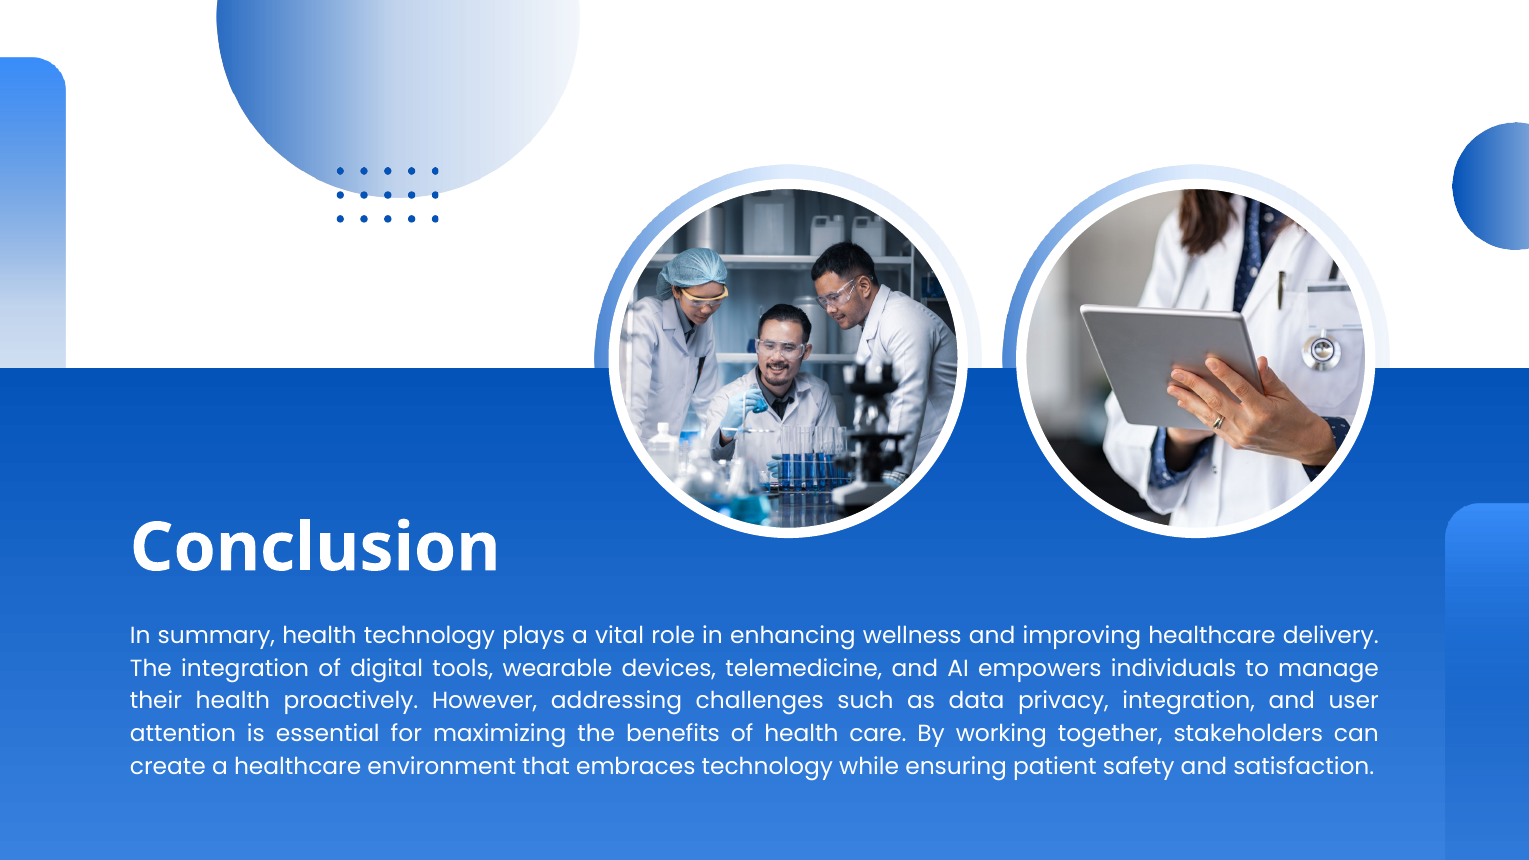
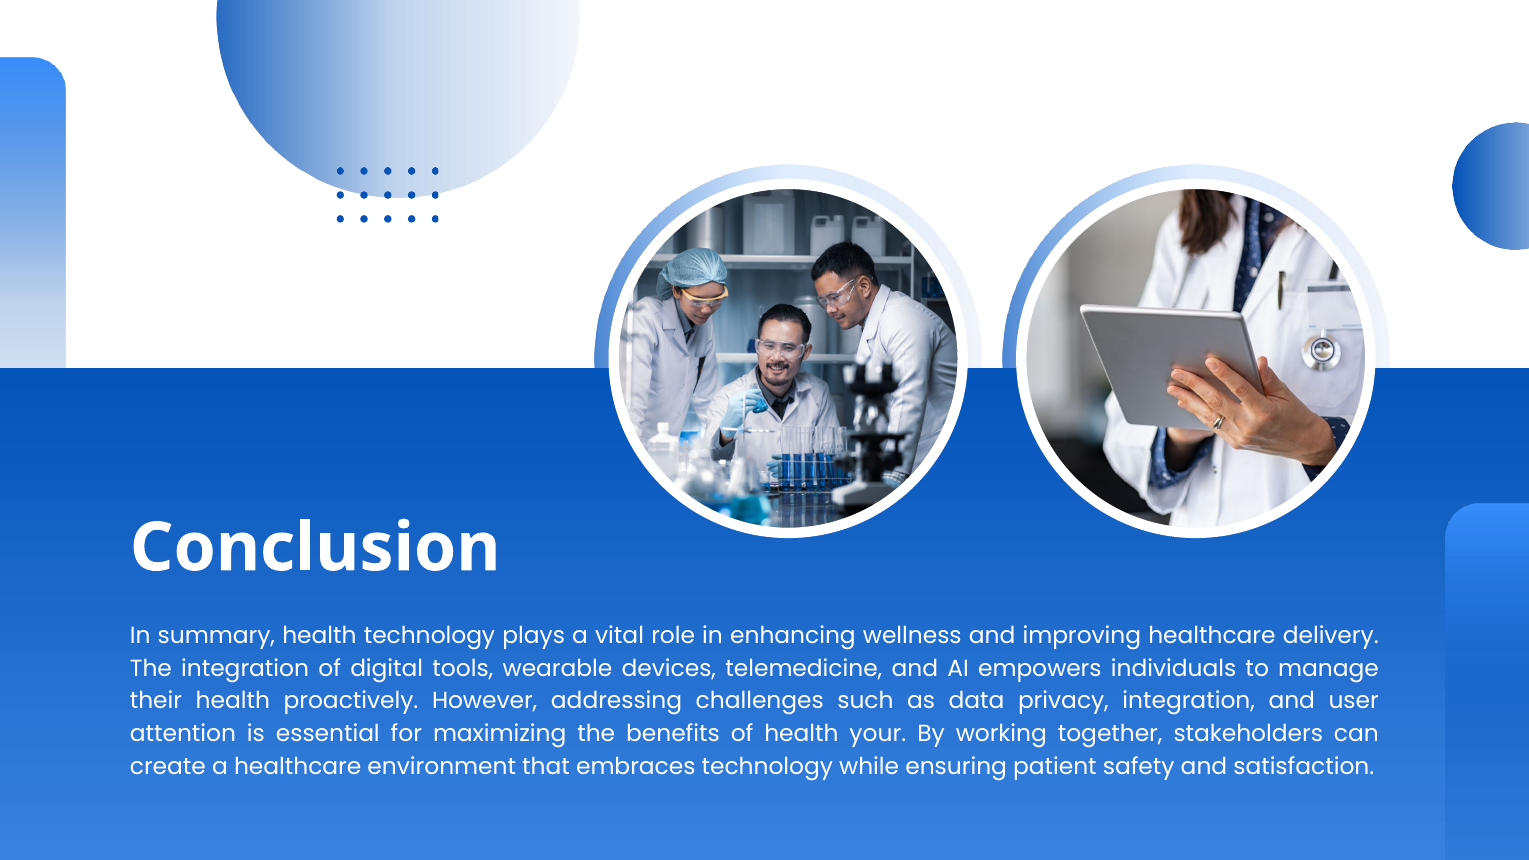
care: care -> your (878, 734)
